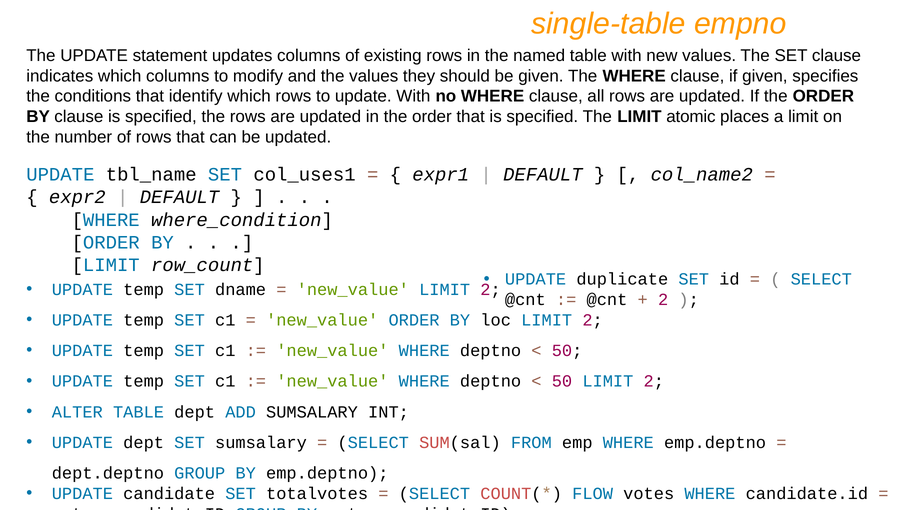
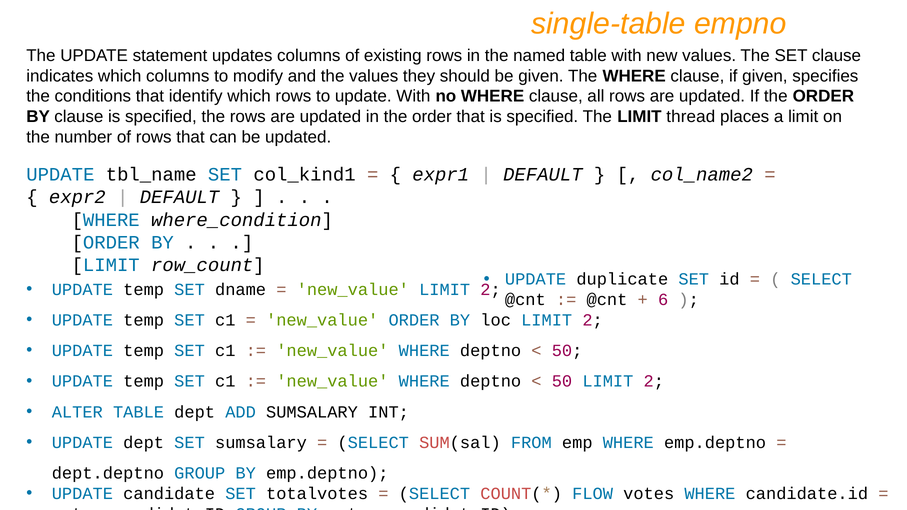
atomic: atomic -> thread (691, 117)
col_uses1: col_uses1 -> col_kind1 (305, 175)
2: 2 -> 6 (663, 300)
